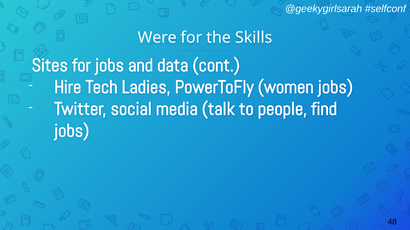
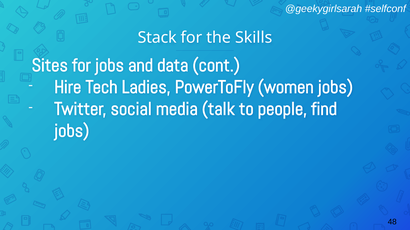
Were: Were -> Stack (157, 38)
